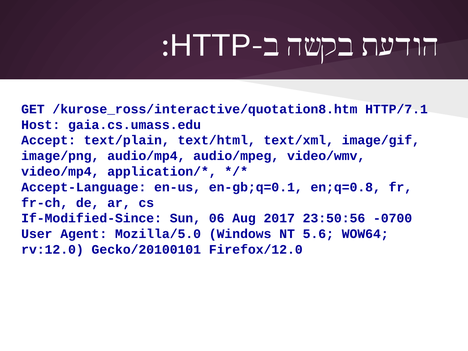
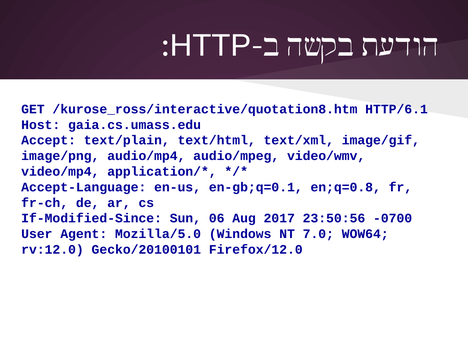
HTTP/7.1: HTTP/7.1 -> HTTP/6.1 (397, 109)
5.6: 5.6 -> 7.0 (318, 234)
